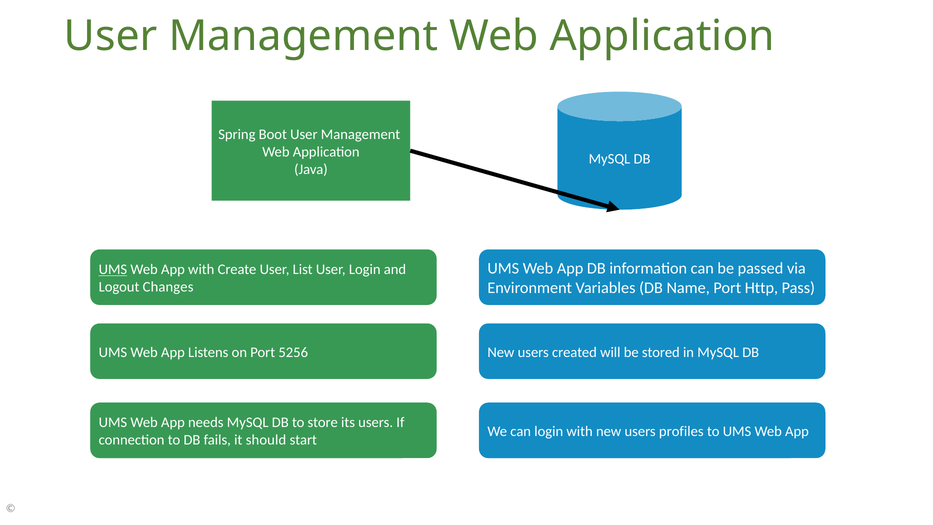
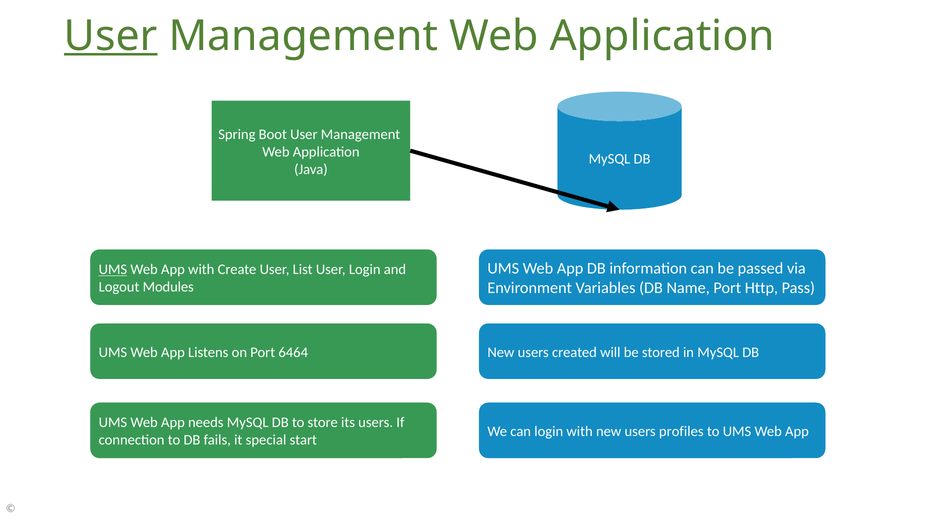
User underline: none -> present (111, 36)
Changes: Changes -> Modules (168, 287)
5256: 5256 -> 6464 (293, 352)
should: should -> special (266, 440)
